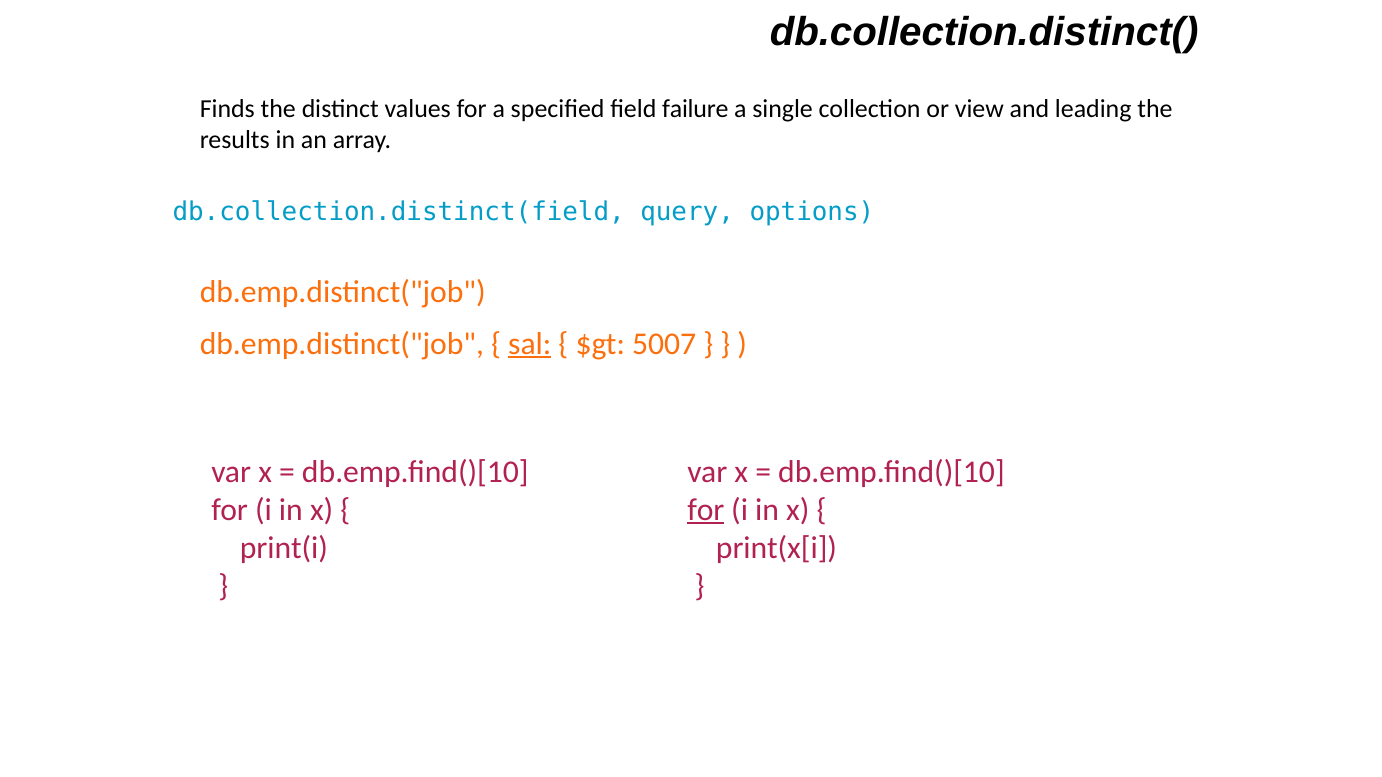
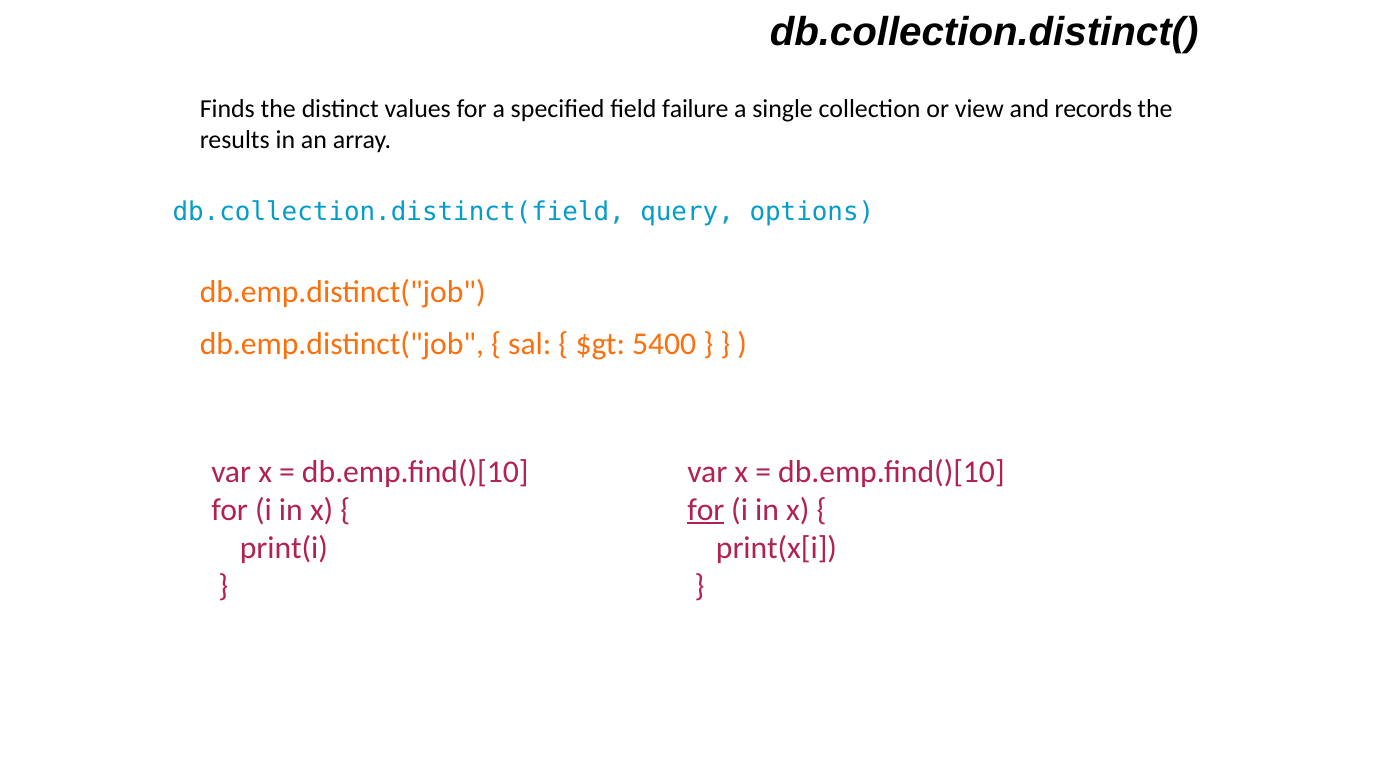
leading: leading -> records (1093, 109)
sal underline: present -> none (530, 344)
5007: 5007 -> 5400 (664, 344)
